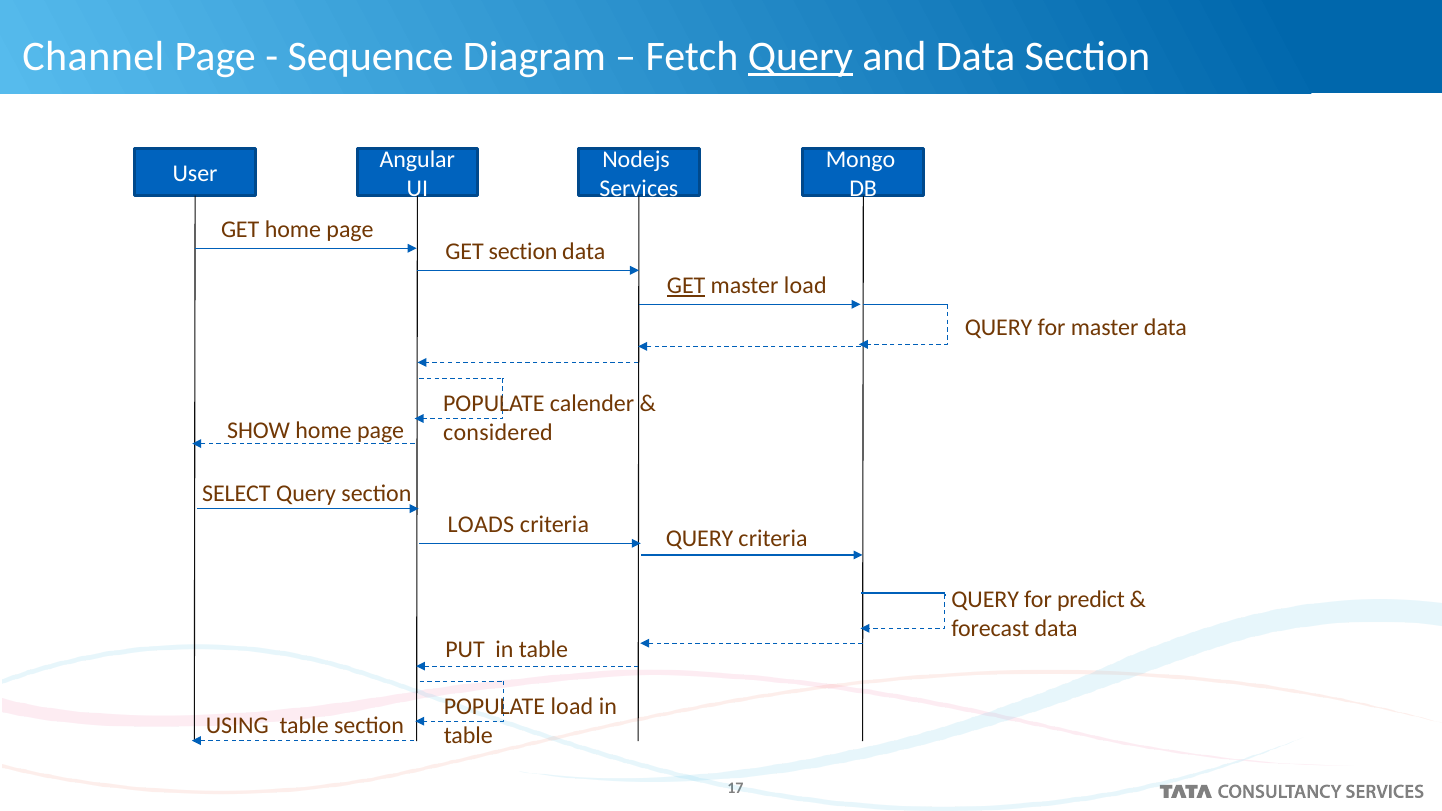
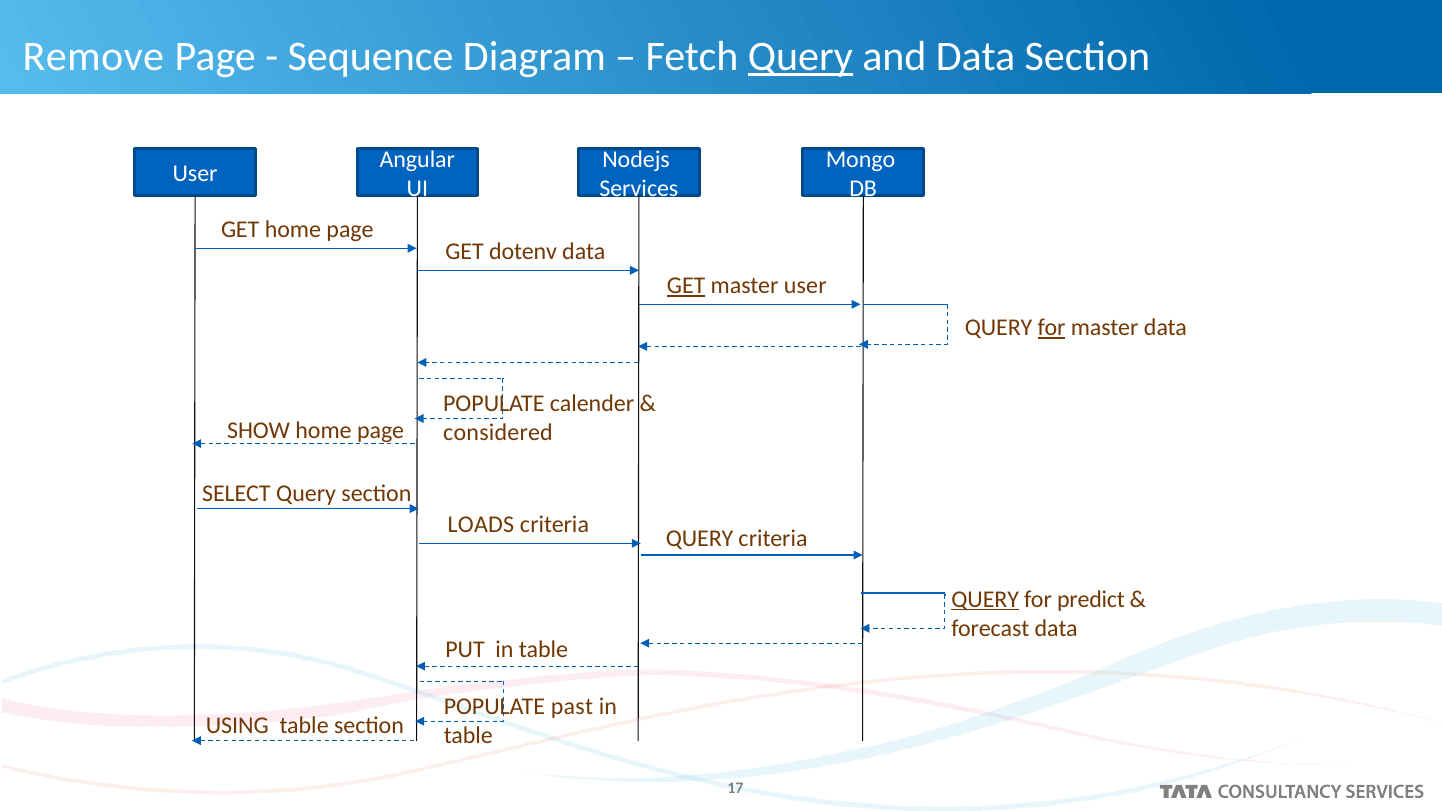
Channel: Channel -> Remove (93, 57)
GET section: section -> dotenv (523, 252)
master load: load -> user (805, 286)
for underline: none -> present (1052, 328)
QUERY underline: none -> present (985, 599)
POPULATE load: load -> past (572, 707)
